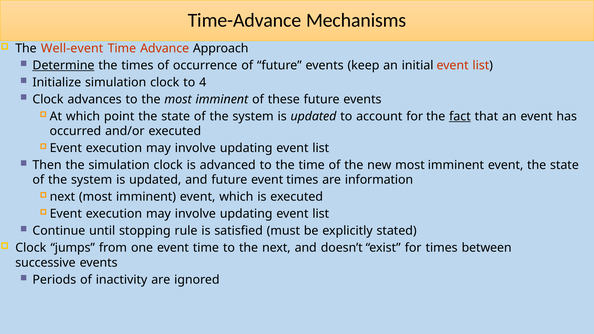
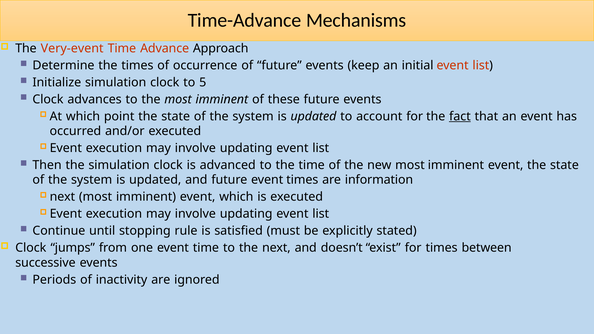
Well-event: Well-event -> Very-event (72, 48)
Determine underline: present -> none (63, 65)
4: 4 -> 5 (203, 82)
